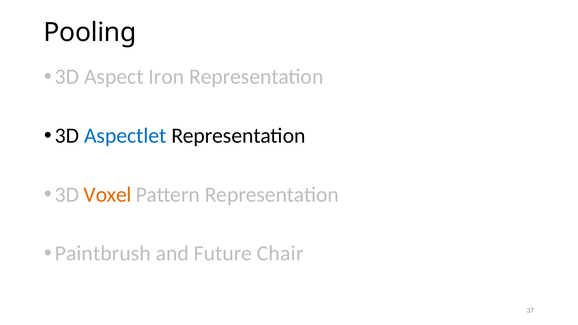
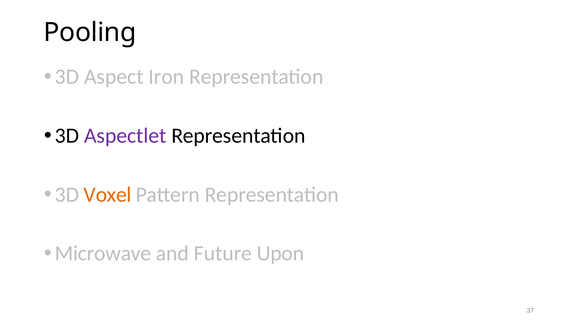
Aspectlet colour: blue -> purple (125, 136)
Paintbrush: Paintbrush -> Microwave (103, 253)
Chair: Chair -> Upon (280, 253)
